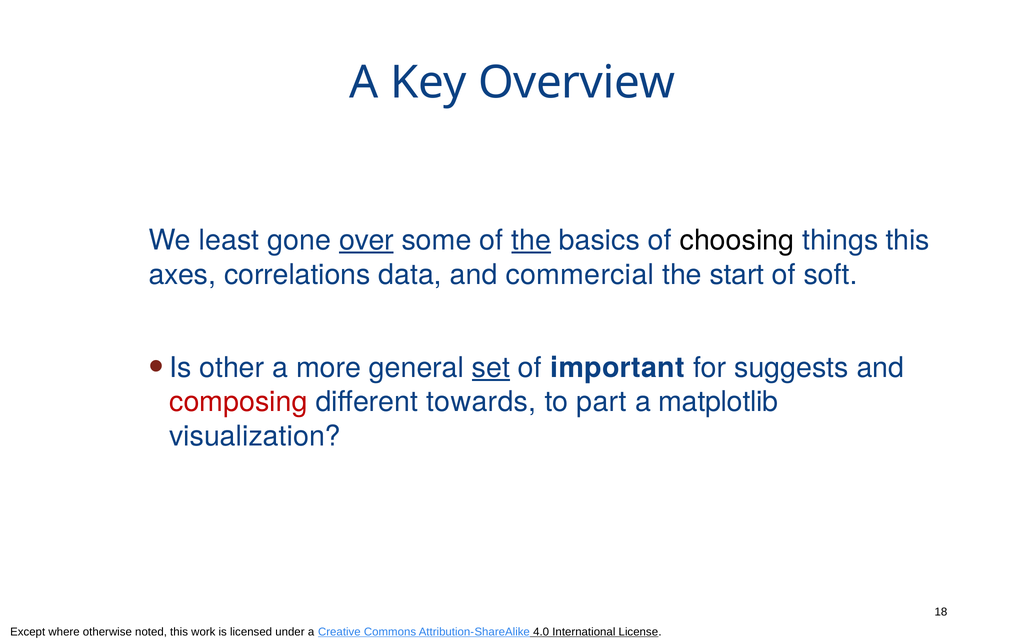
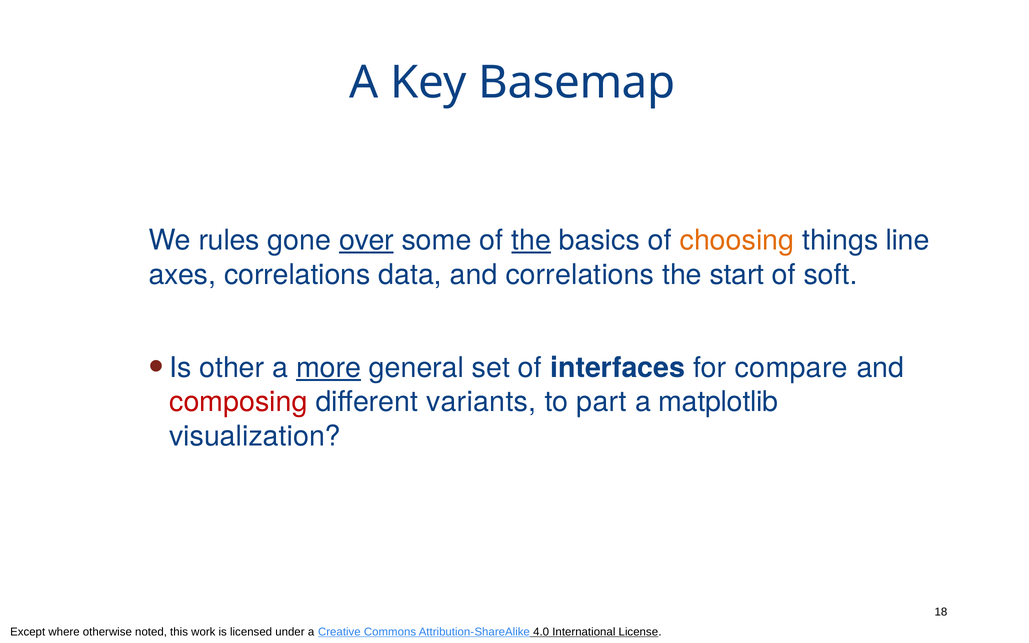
Overview: Overview -> Basemap (577, 82)
least: least -> rules (229, 240)
choosing colour: black -> orange (737, 240)
things this: this -> line (908, 240)
and commercial: commercial -> correlations (580, 275)
more underline: none -> present (328, 368)
set underline: present -> none (491, 368)
important: important -> interfaces (618, 368)
suggests: suggests -> compare (791, 368)
towards: towards -> variants (481, 402)
